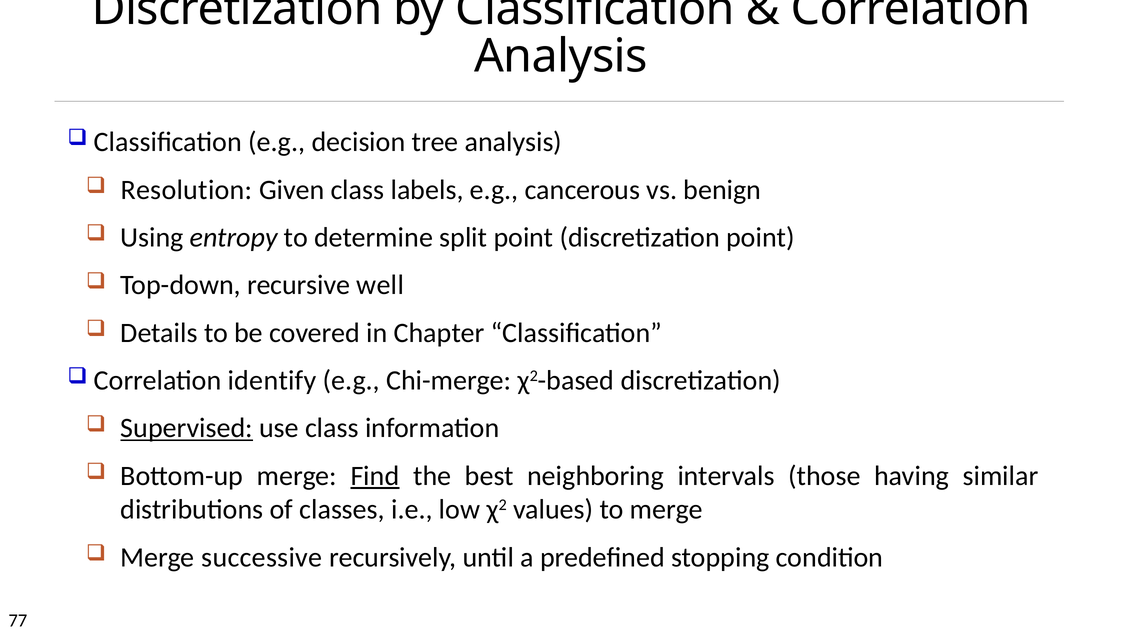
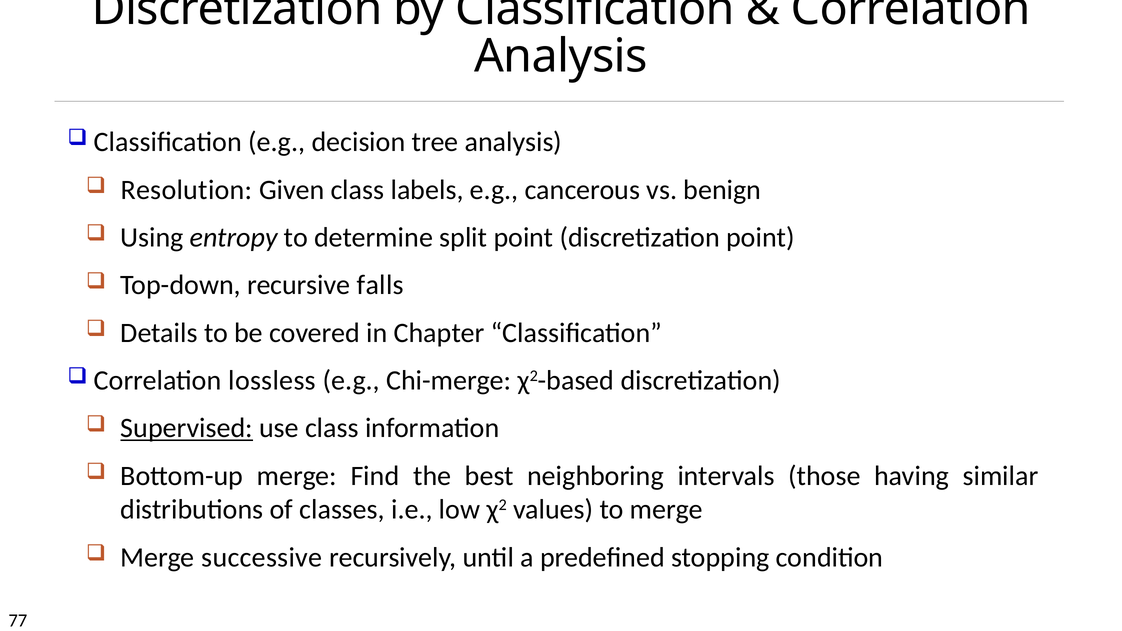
well: well -> falls (380, 285)
identify: identify -> lossless (272, 381)
Find underline: present -> none (375, 476)
